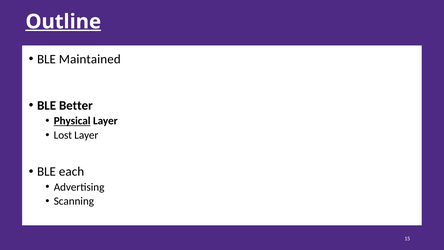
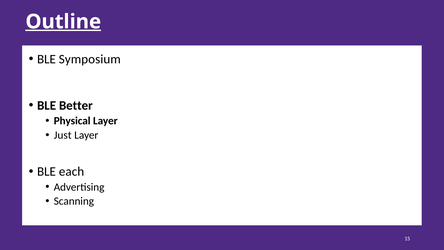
Maintained: Maintained -> Symposium (90, 59)
Physical underline: present -> none (72, 121)
Lost: Lost -> Just (63, 135)
